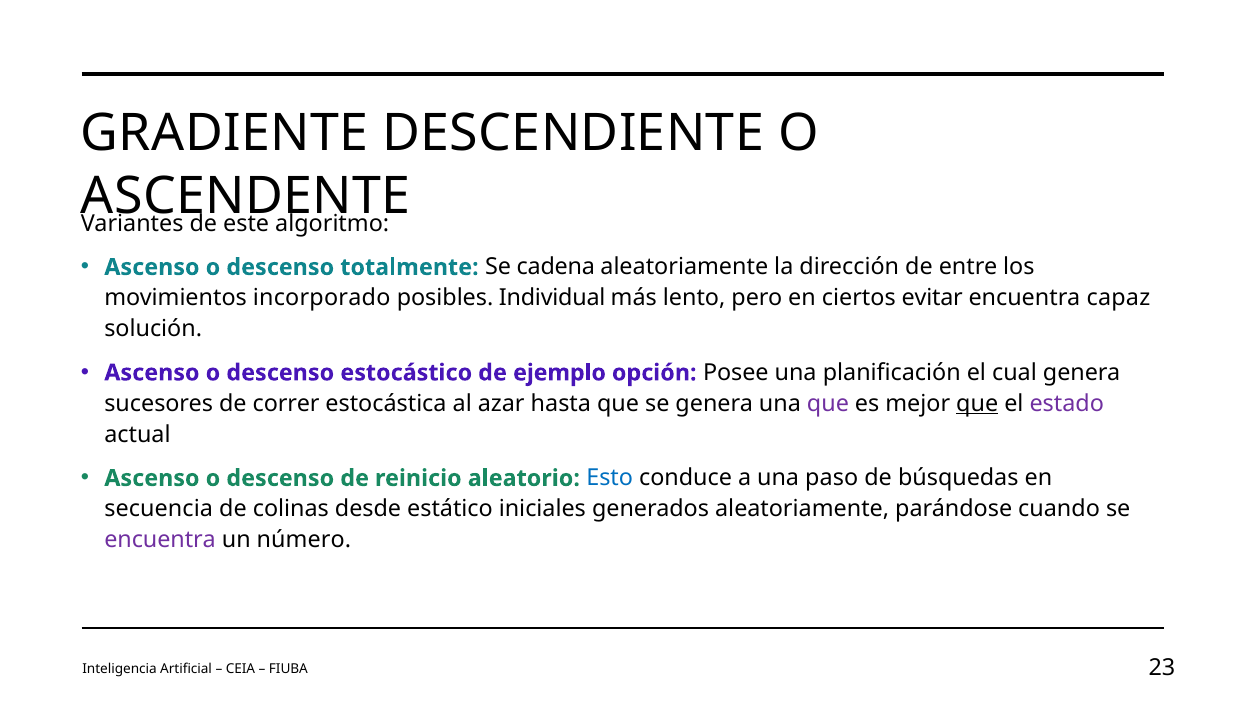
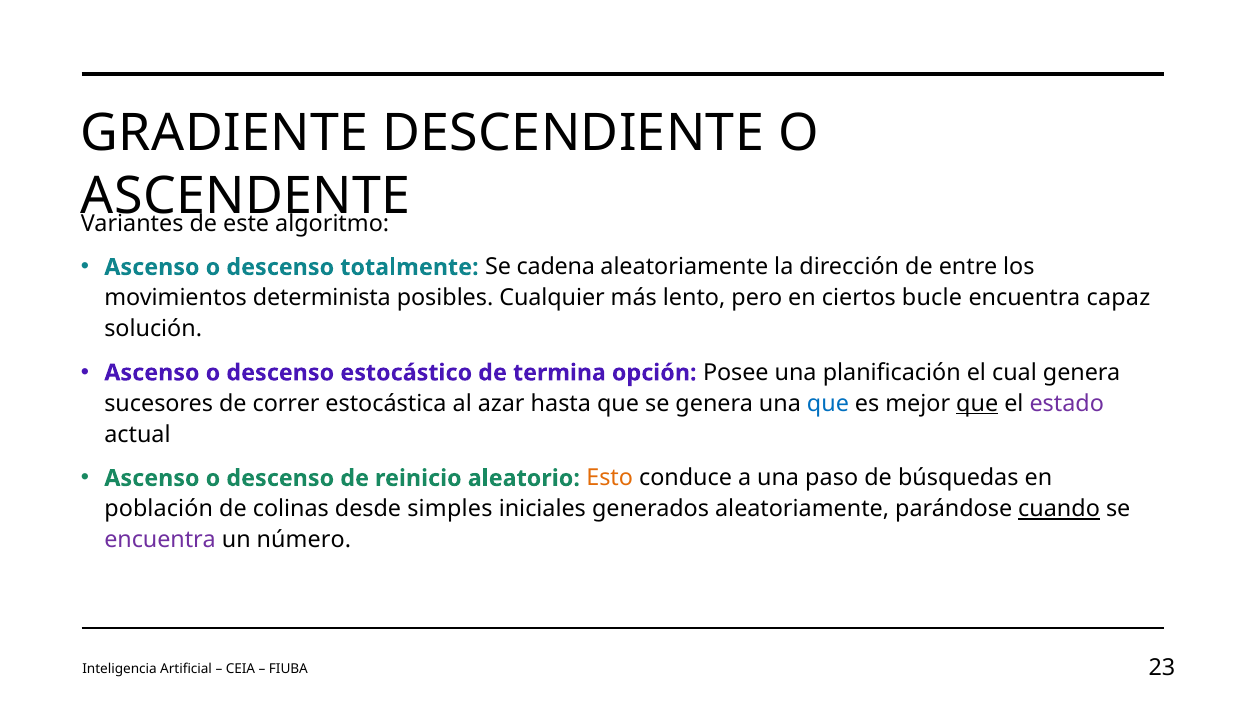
incorporado: incorporado -> determinista (322, 298)
Individual: Individual -> Cualquier (552, 298)
evitar: evitar -> bucle (932, 298)
ejemplo: ejemplo -> termina (559, 373)
que colour: purple -> blue (828, 404)
Esto colour: blue -> orange (610, 478)
secuencia: secuencia -> población (159, 509)
estático: estático -> simples (450, 509)
cuando underline: none -> present (1059, 509)
